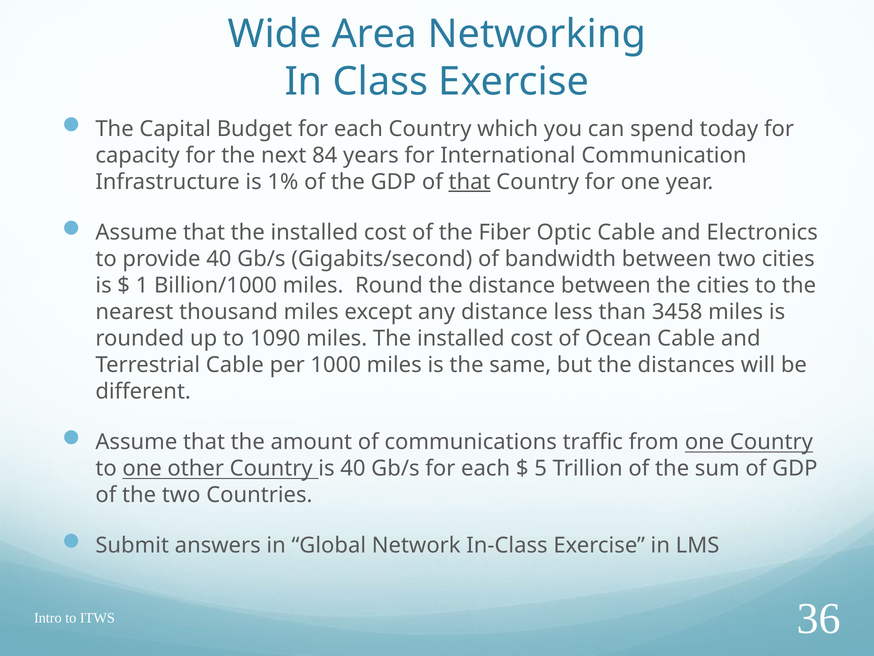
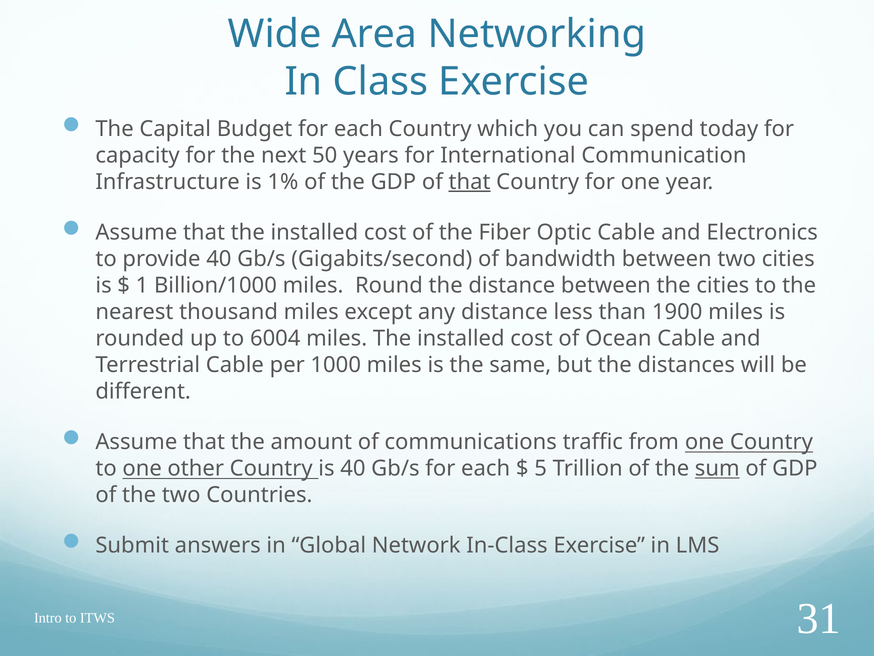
84: 84 -> 50 (325, 155)
3458: 3458 -> 1900 (677, 312)
1090: 1090 -> 6004 (275, 338)
sum underline: none -> present (717, 468)
36: 36 -> 31 (819, 618)
